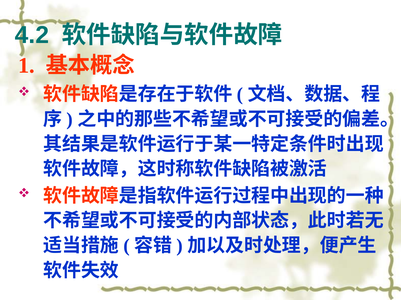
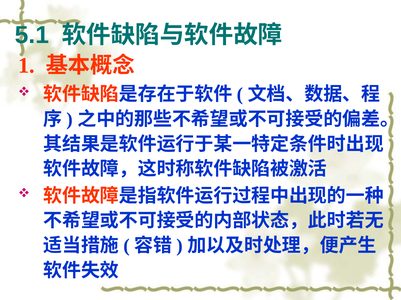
4.2: 4.2 -> 5.1 (32, 35)
